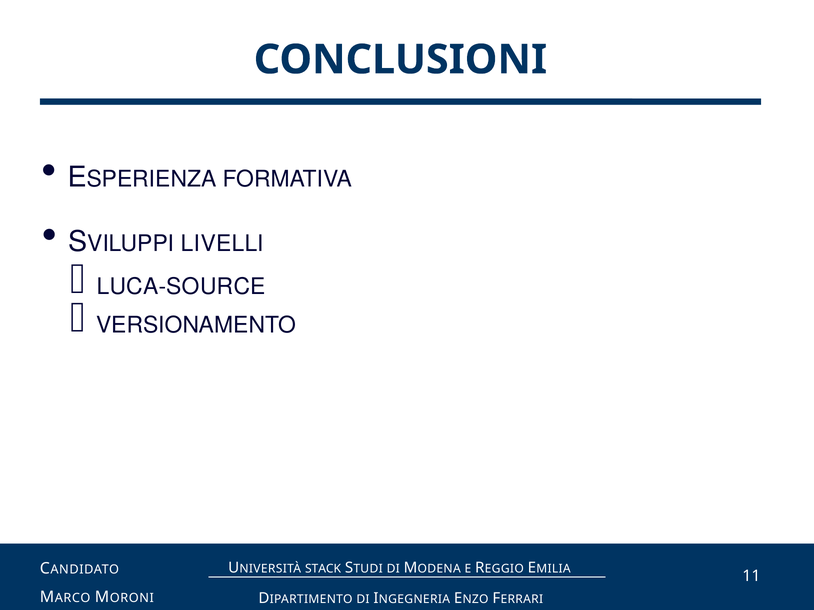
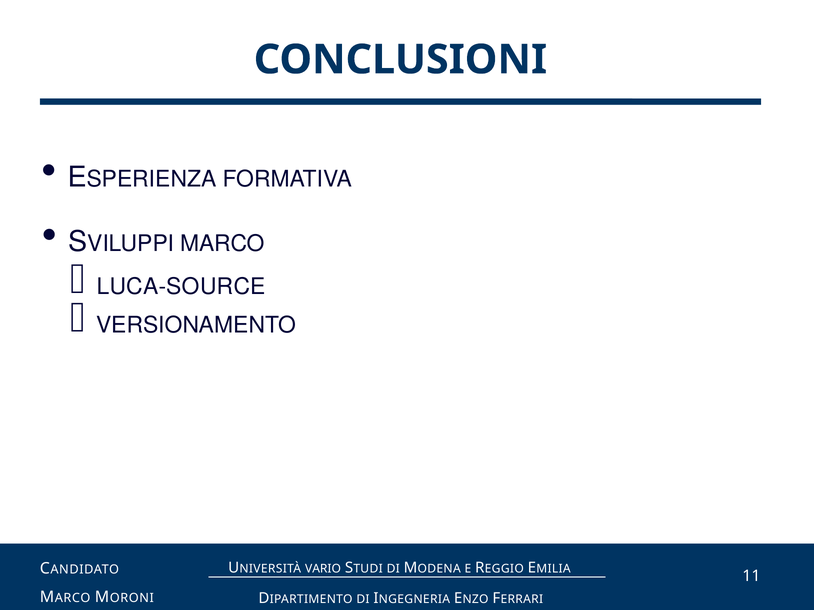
LIVELLI: LIVELLI -> MARCO (223, 244)
STACK: STACK -> VARIO (323, 569)
